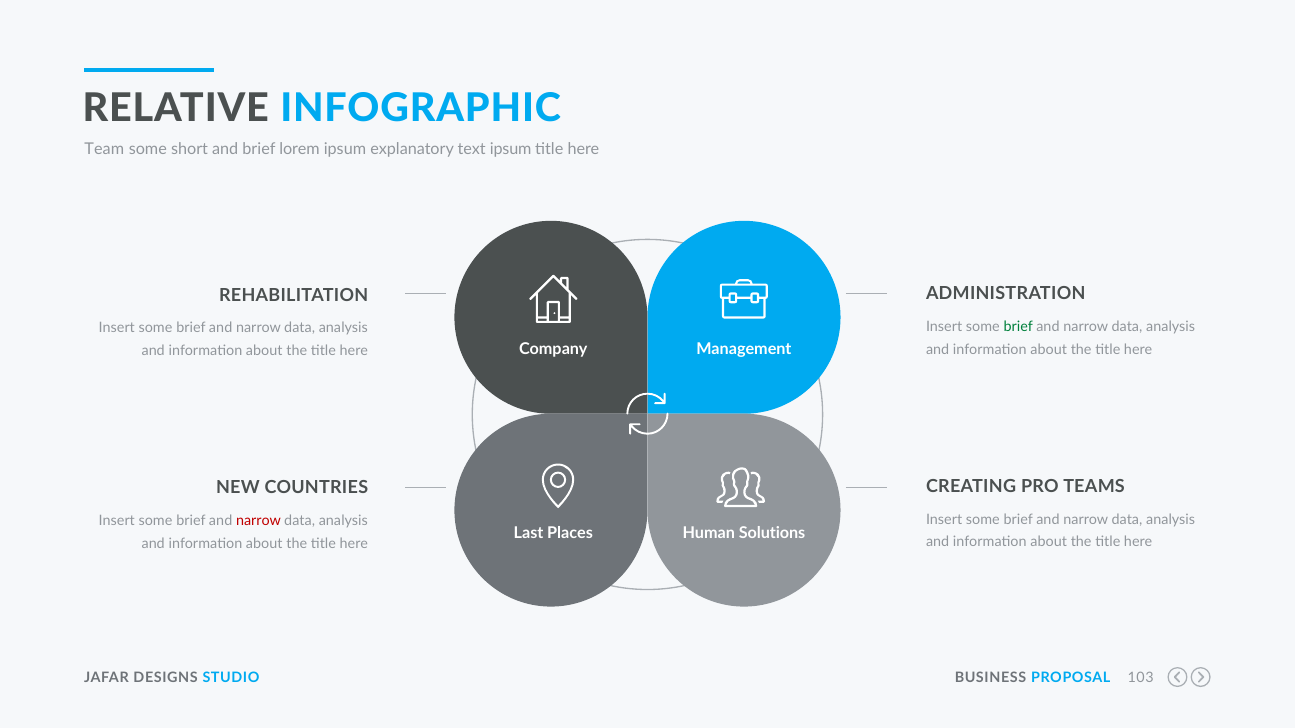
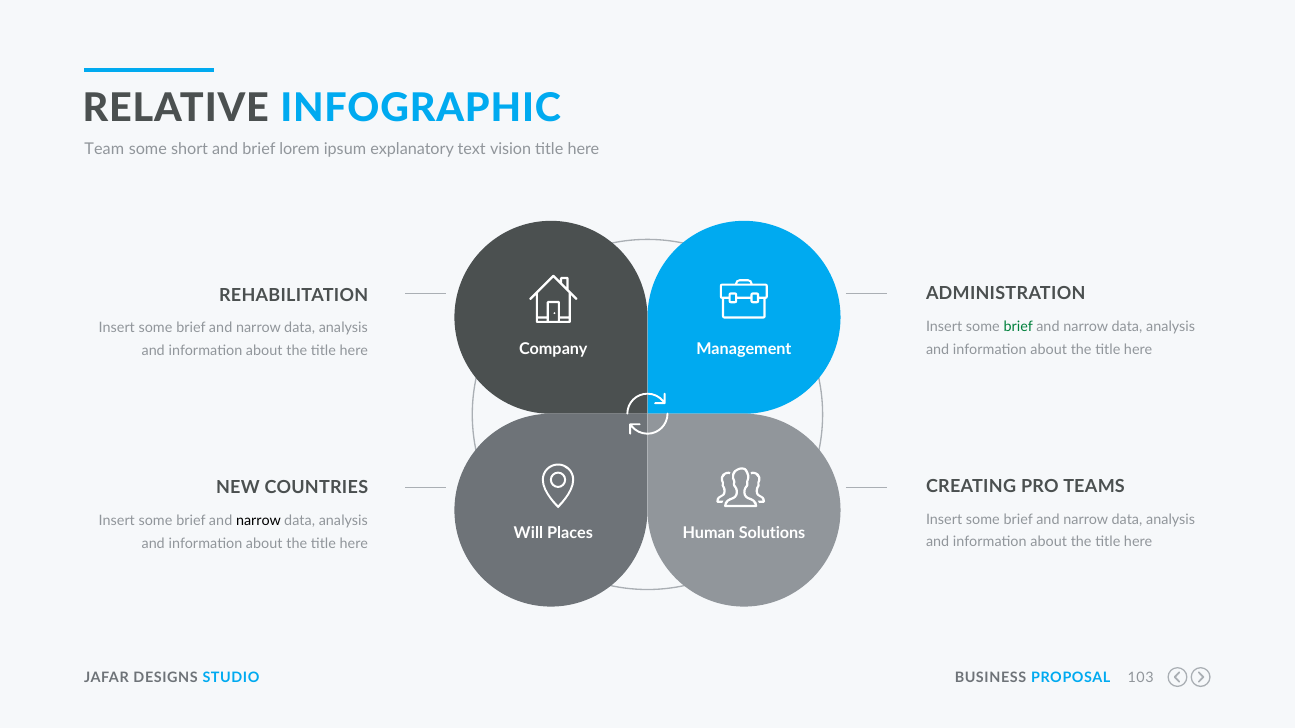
text ipsum: ipsum -> vision (511, 149)
narrow colour: red -> black (259, 521)
Last: Last -> Will (528, 534)
